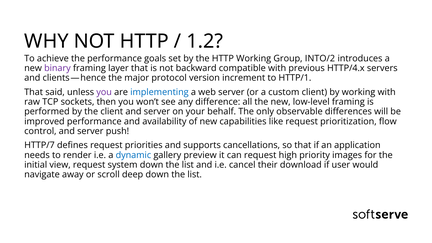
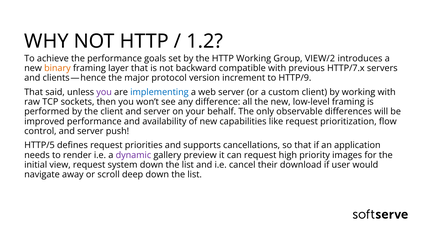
INTO/2: INTO/2 -> VIEW/2 (320, 59)
binary colour: purple -> orange (57, 68)
HTTP/4.x: HTTP/4.x -> HTTP/7.x (346, 68)
HTTP/1: HTTP/1 -> HTTP/9 (295, 78)
HTTP/7: HTTP/7 -> HTTP/5 (40, 145)
dynamic colour: blue -> purple (133, 155)
